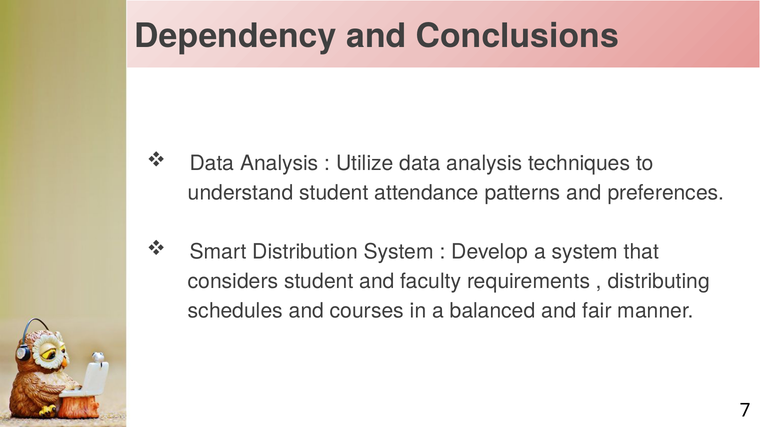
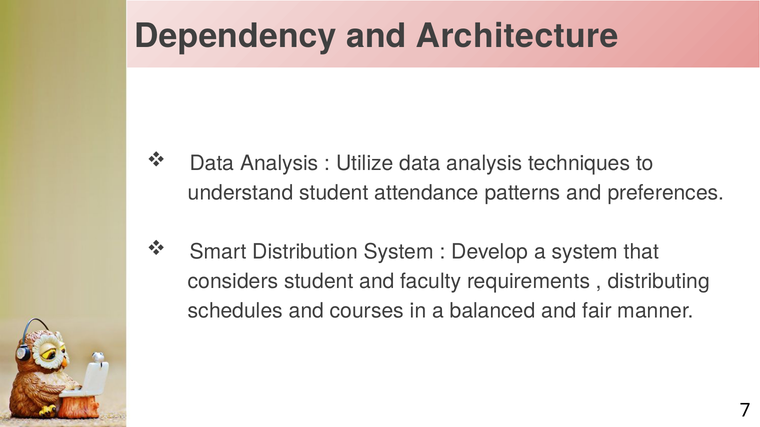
Conclusions: Conclusions -> Architecture (517, 36)
